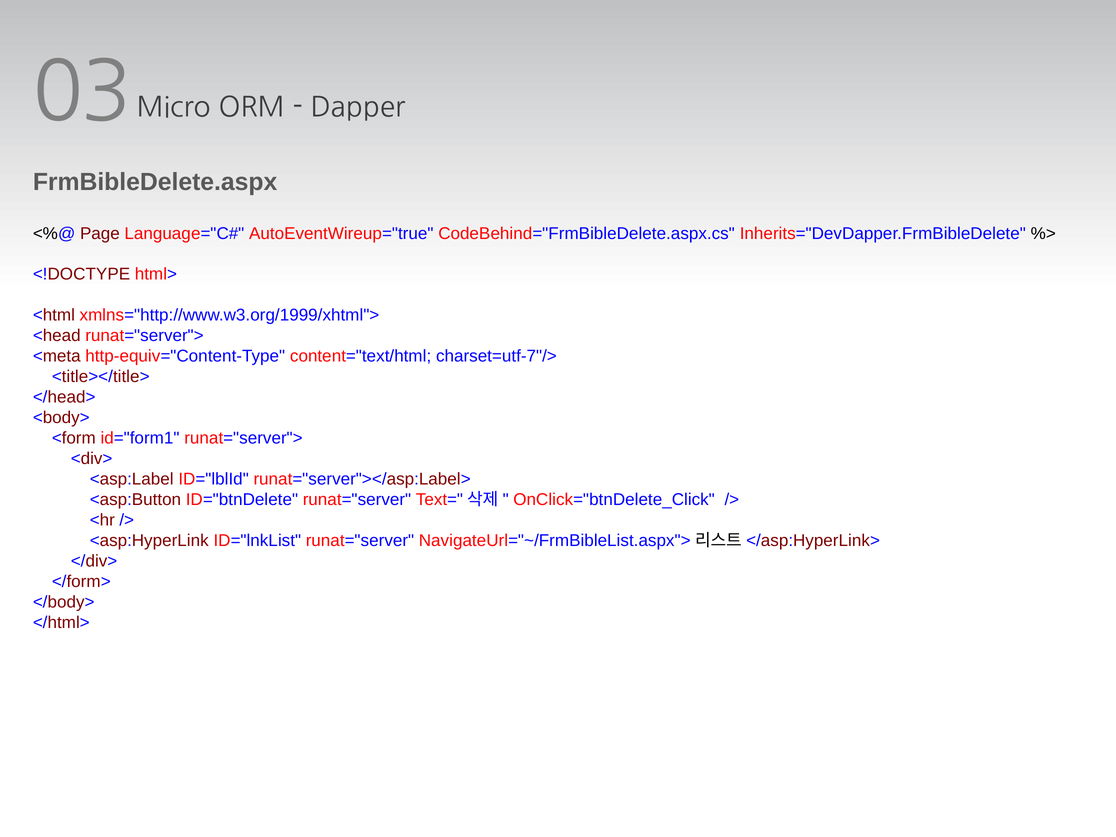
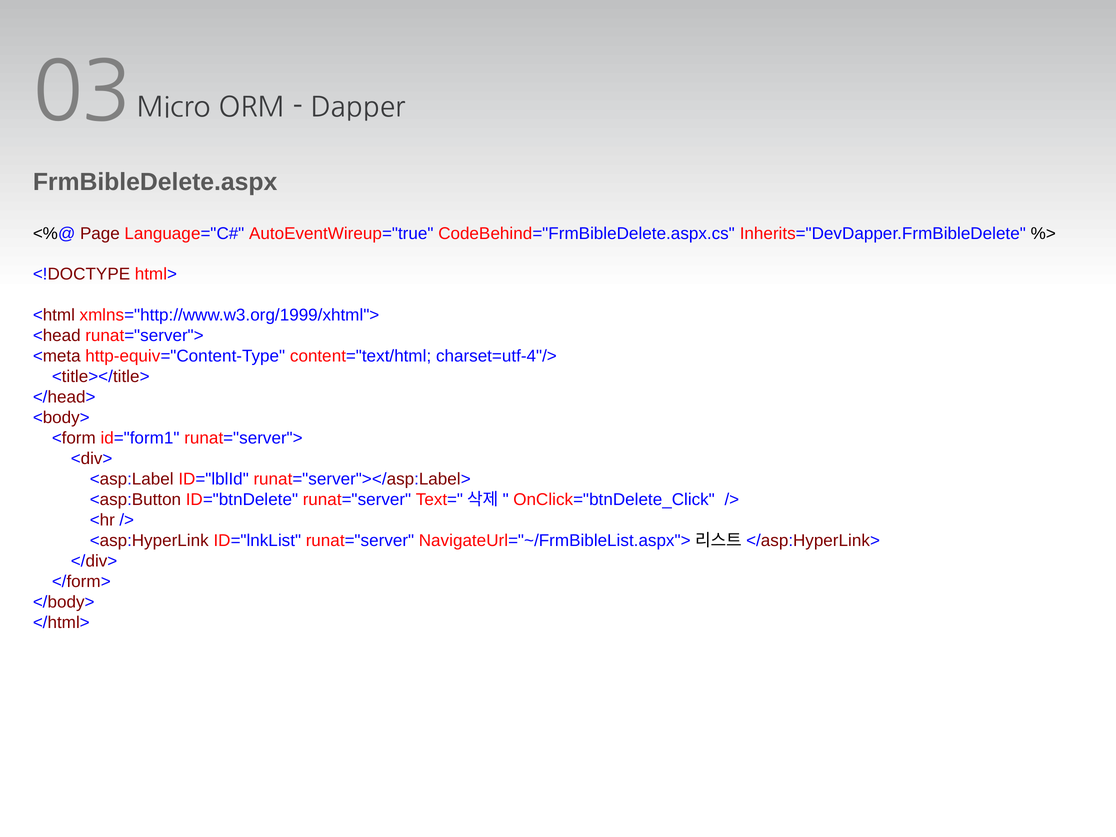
charset=utf-7"/>: charset=utf-7"/> -> charset=utf-4"/> (496, 356)
